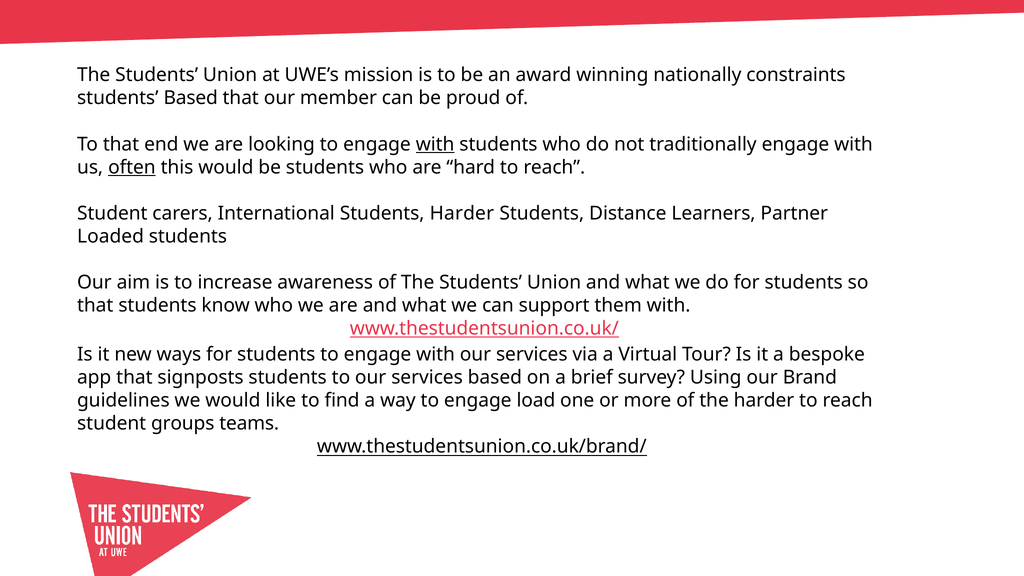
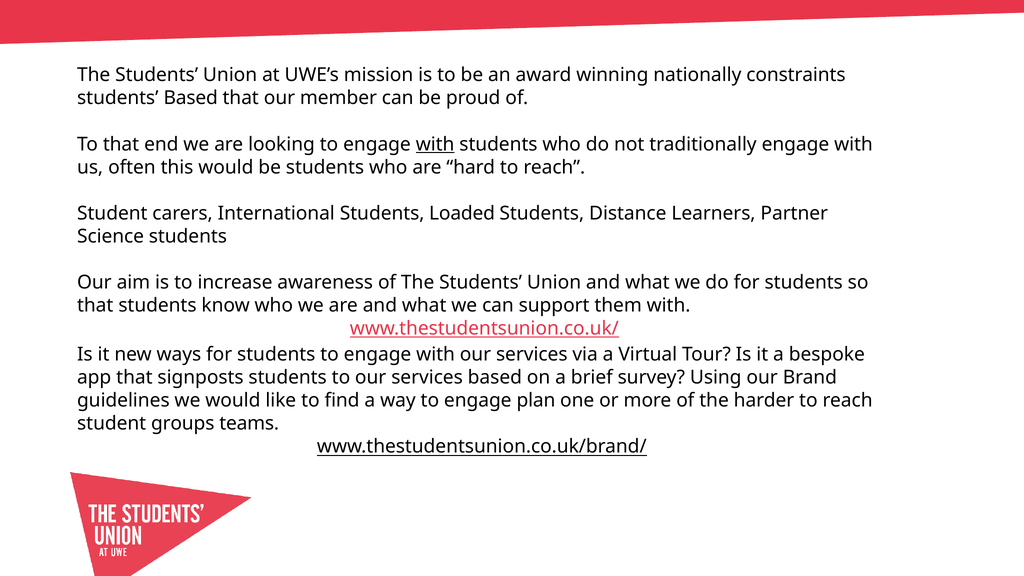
often underline: present -> none (132, 167)
Students Harder: Harder -> Loaded (462, 213)
Loaded: Loaded -> Science (111, 236)
load: load -> plan (536, 401)
